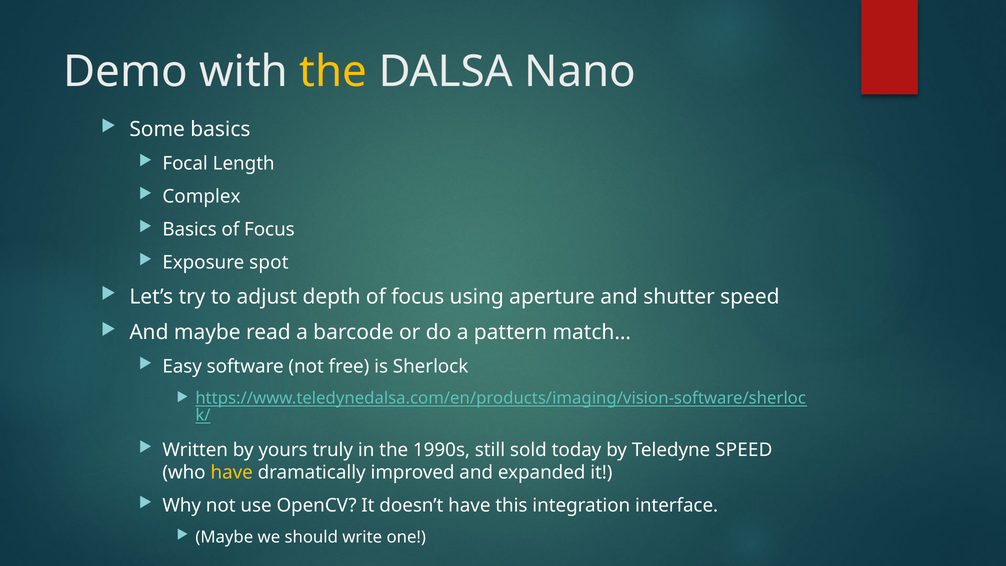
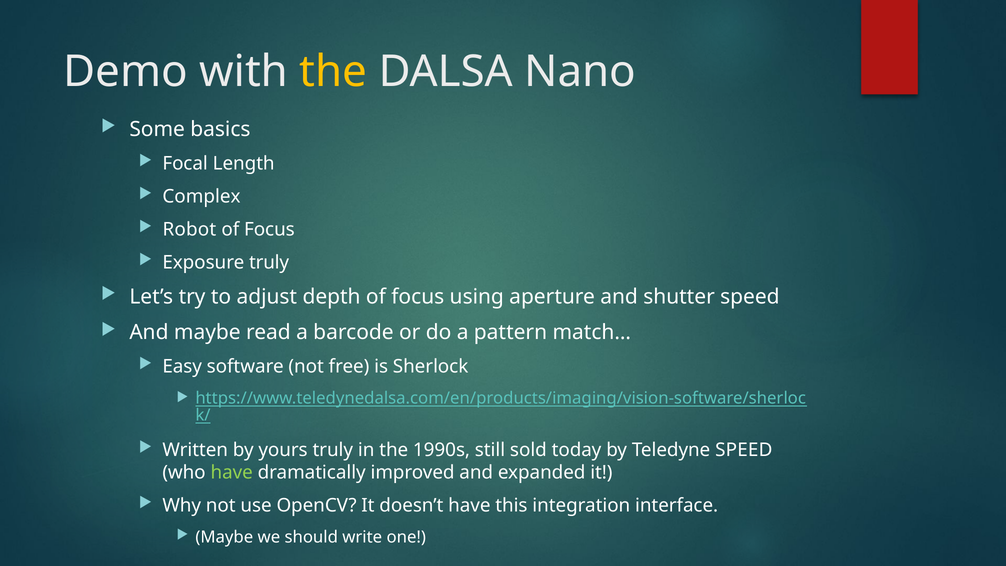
Basics: Basics -> Robot (189, 229)
Exposure spot: spot -> truly (269, 262)
have colour: yellow -> light green (232, 472)
